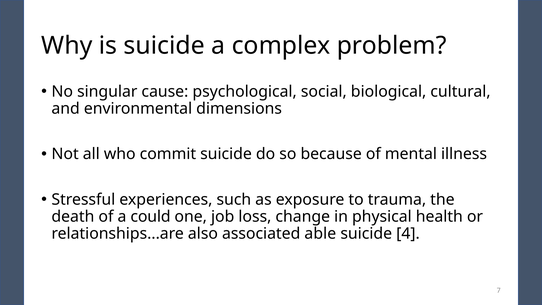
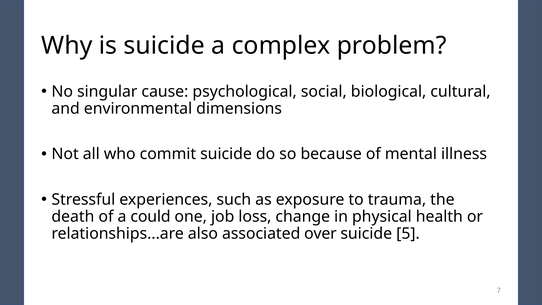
able: able -> over (320, 233)
4: 4 -> 5 (408, 233)
